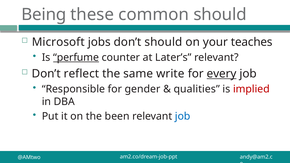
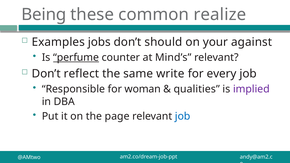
common should: should -> realize (220, 15)
Microsoft: Microsoft -> Examples (58, 42)
teaches: teaches -> against (252, 42)
Later’s: Later’s -> Mind’s (173, 58)
every underline: present -> none (222, 74)
gender: gender -> woman (143, 89)
implied colour: red -> purple (251, 89)
been: been -> page (117, 116)
